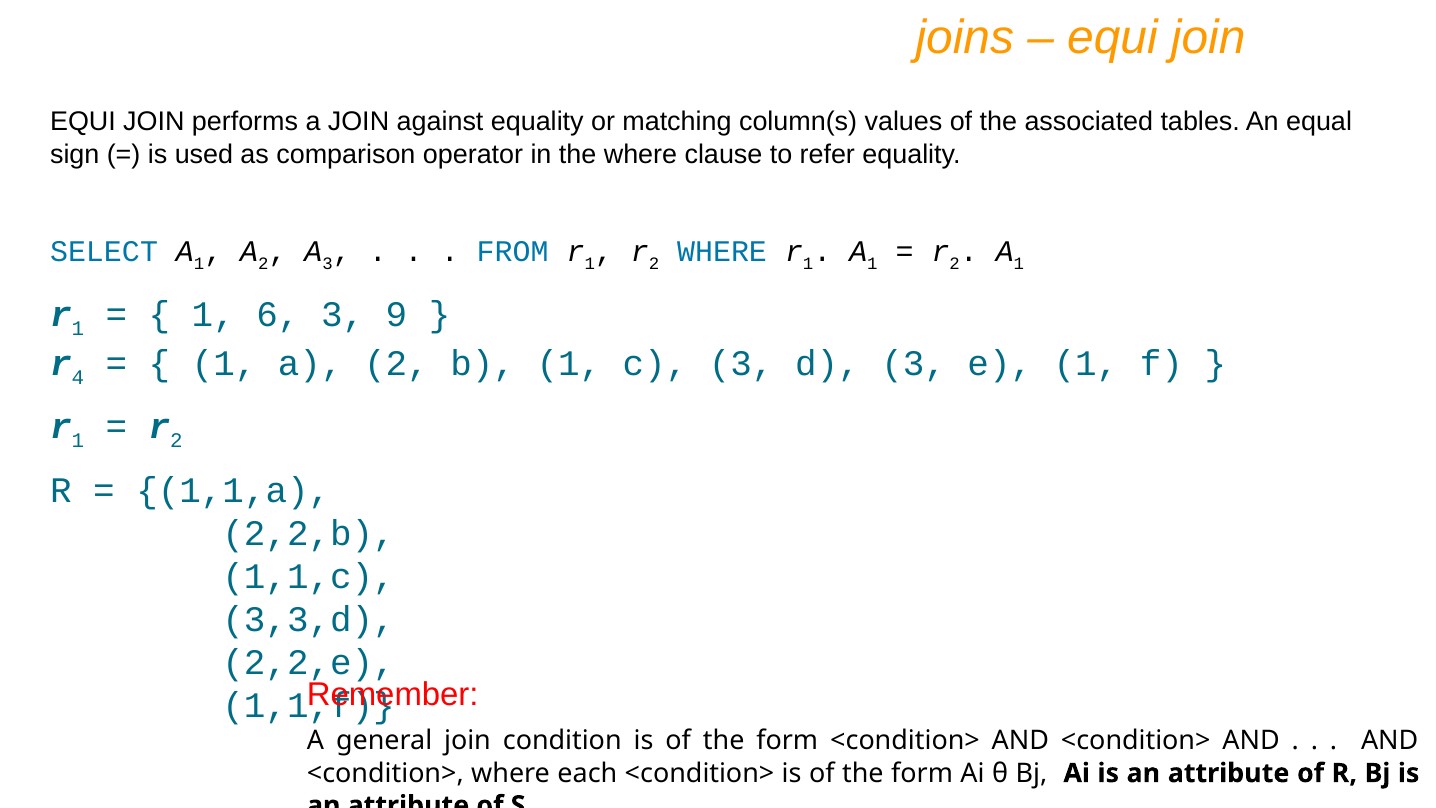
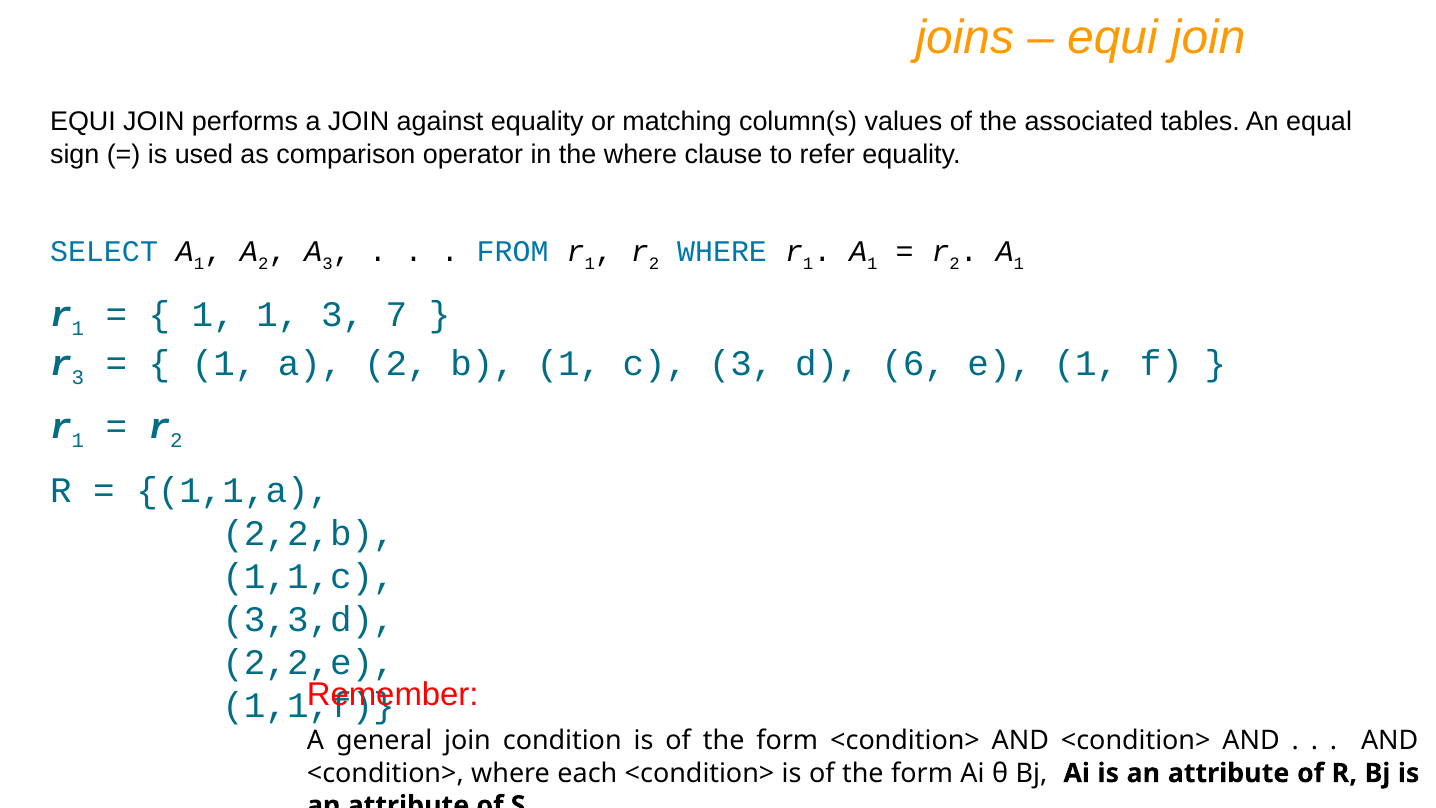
1 6: 6 -> 1 (278, 314)
9: 9 -> 7 (396, 314)
r 4: 4 -> 3 (78, 377)
d 3: 3 -> 6 (914, 363)
